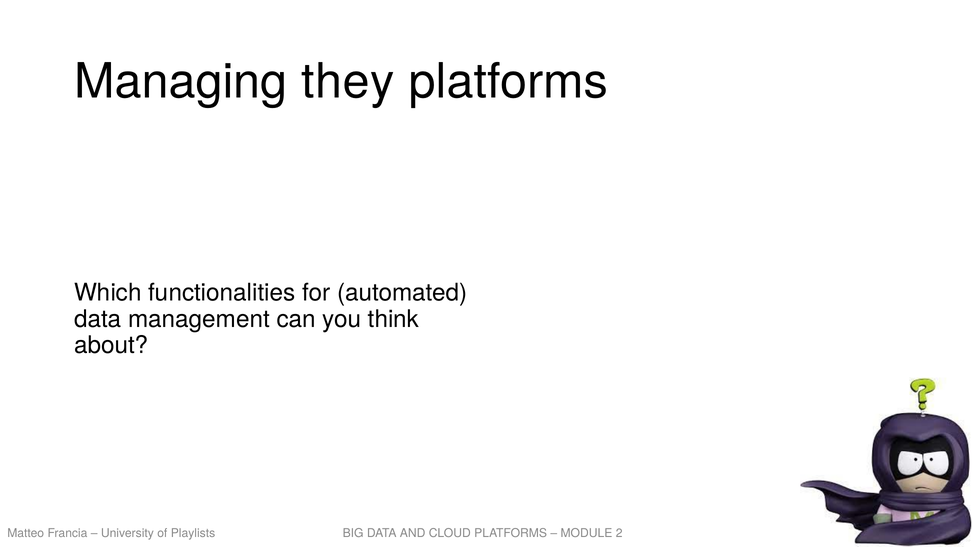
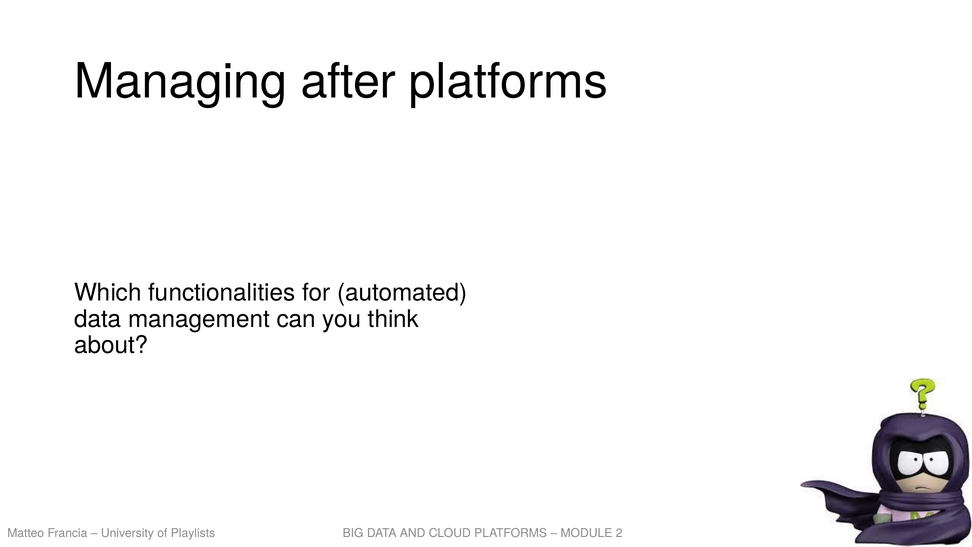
they: they -> after (348, 82)
